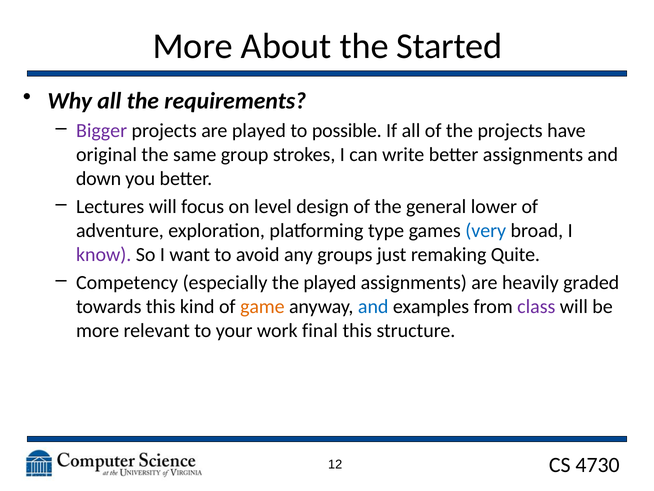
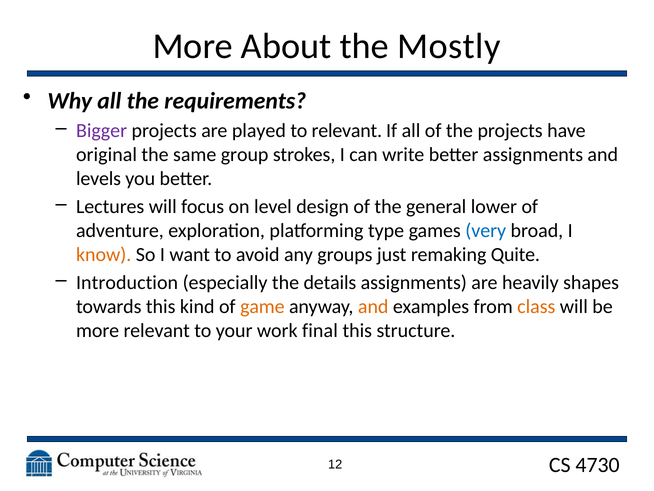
Started: Started -> Mostly (449, 46)
to possible: possible -> relevant (347, 131)
down: down -> levels (99, 179)
know colour: purple -> orange (104, 255)
Competency: Competency -> Introduction (127, 283)
the played: played -> details (330, 283)
graded: graded -> shapes (591, 283)
and colour: blue -> orange (373, 307)
class colour: purple -> orange (536, 307)
